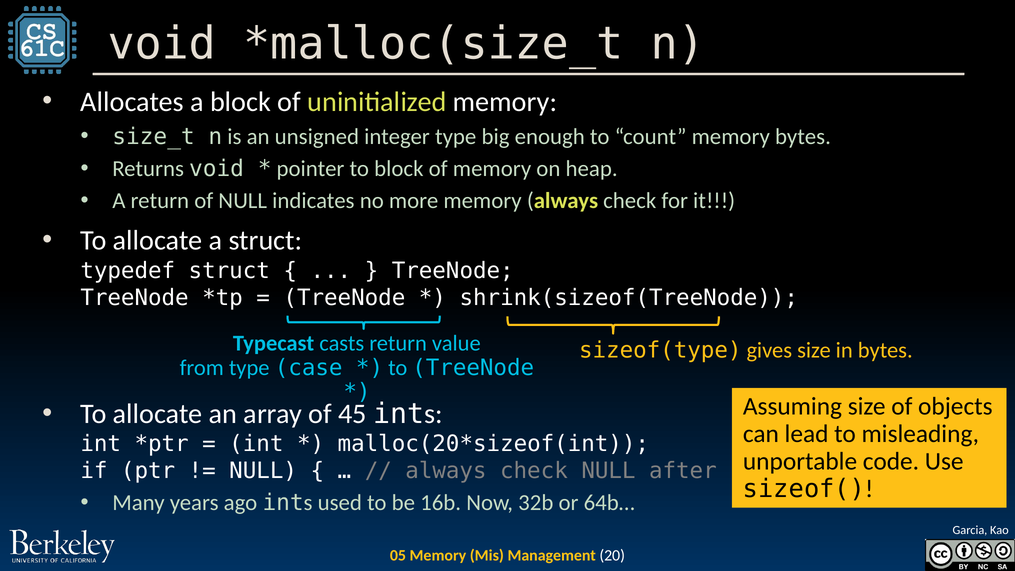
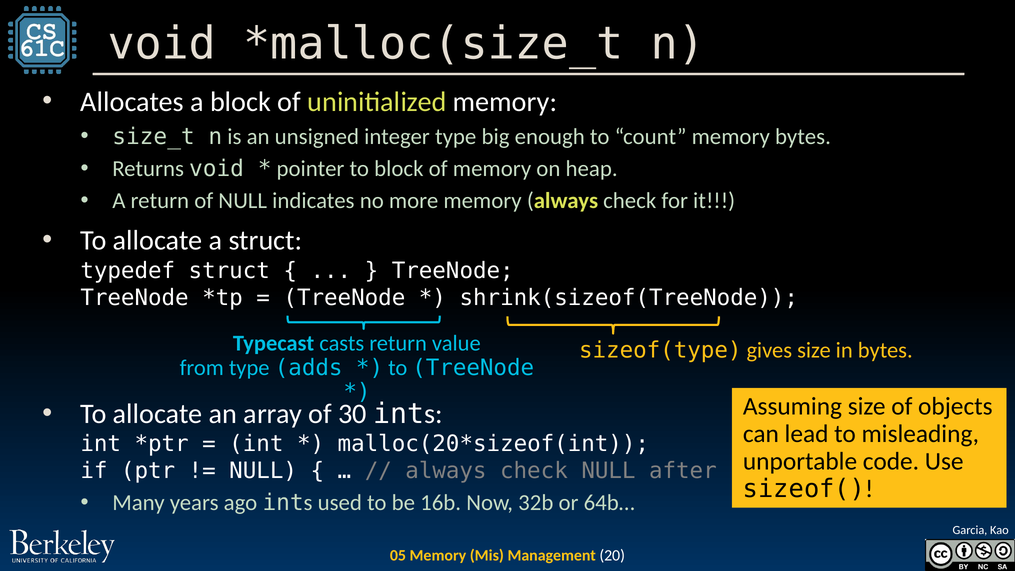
case: case -> adds (309, 368)
45: 45 -> 30 (352, 414)
